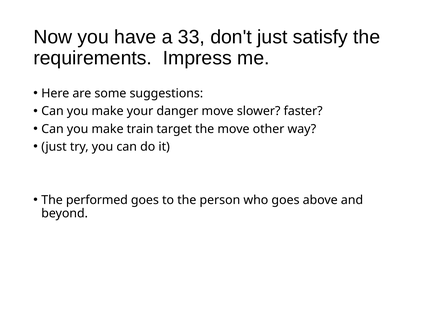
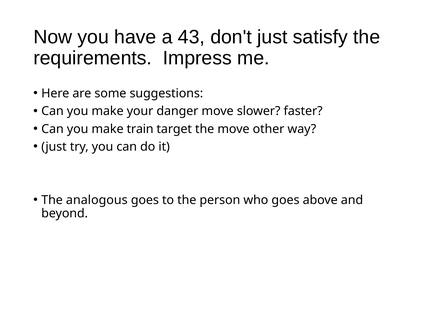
33: 33 -> 43 (191, 37)
performed: performed -> analogous (97, 200)
